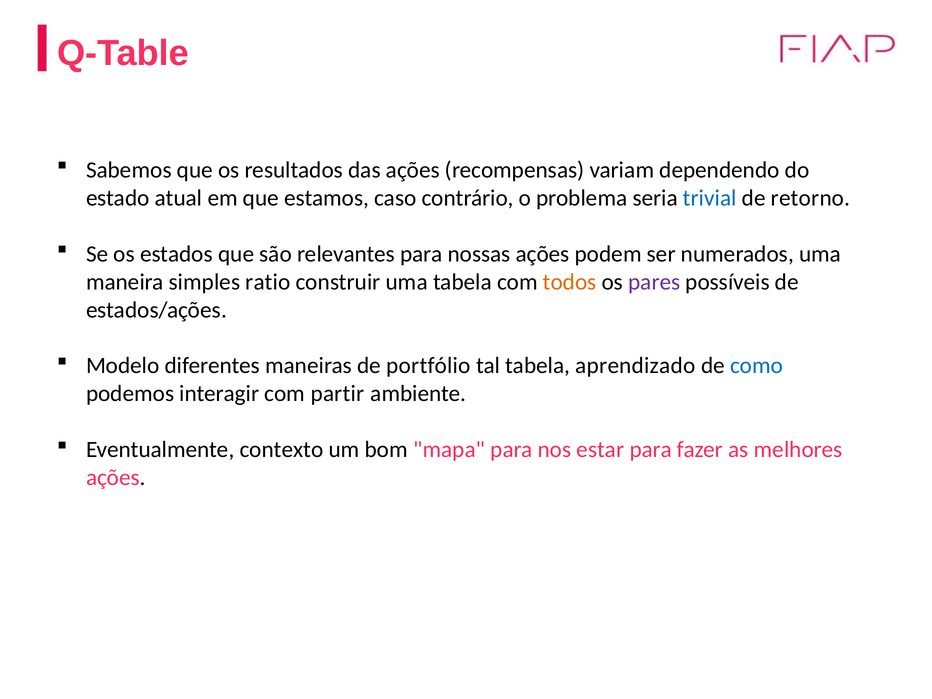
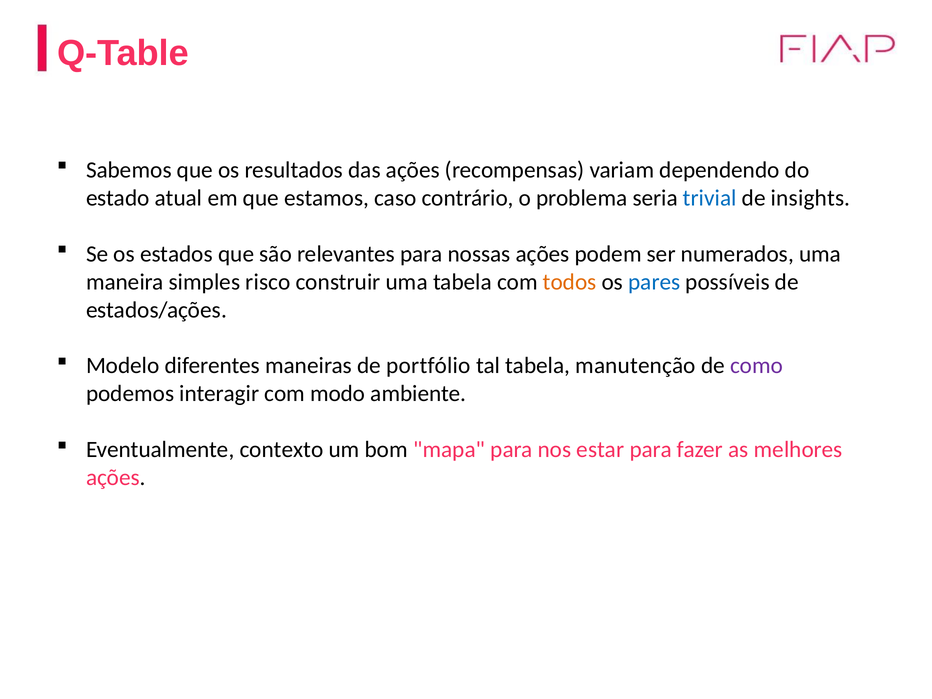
retorno: retorno -> insights (811, 198)
ratio: ratio -> risco (268, 282)
pares colour: purple -> blue (654, 282)
aprendizado: aprendizado -> manutenção (636, 366)
como colour: blue -> purple (757, 366)
partir: partir -> modo (338, 394)
